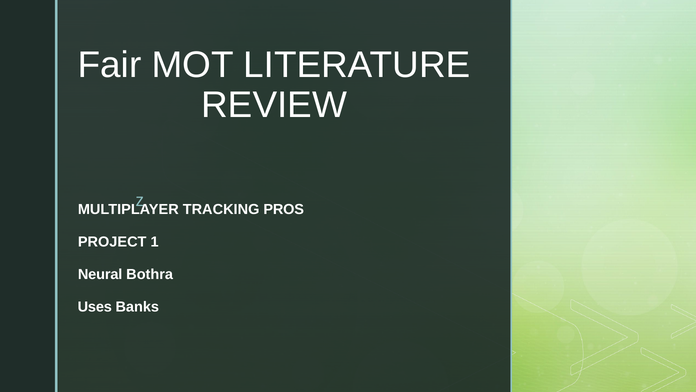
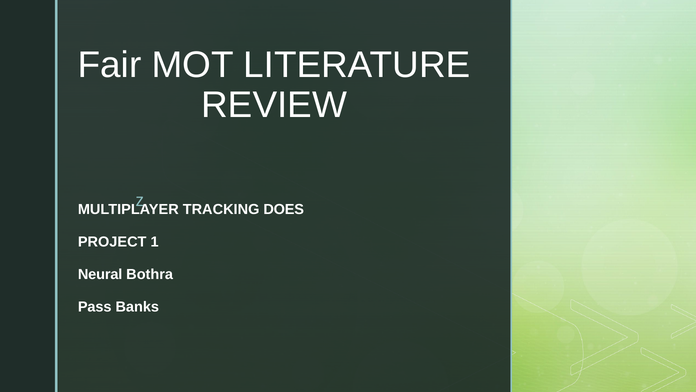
PROS: PROS -> DOES (284, 209)
Uses: Uses -> Pass (95, 306)
